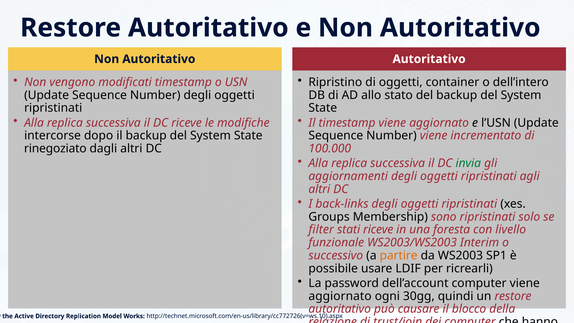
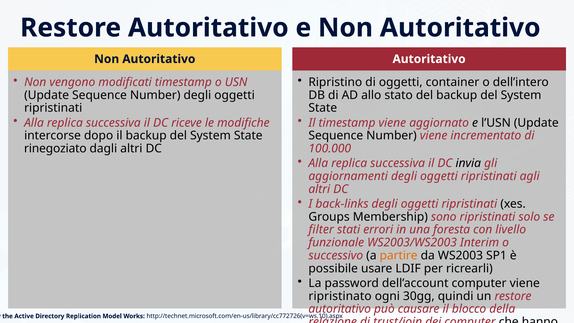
invia colour: green -> black (468, 163)
stati riceve: riceve -> errori (378, 230)
aggiornato: aggiornato -> ripristinato (340, 296)
